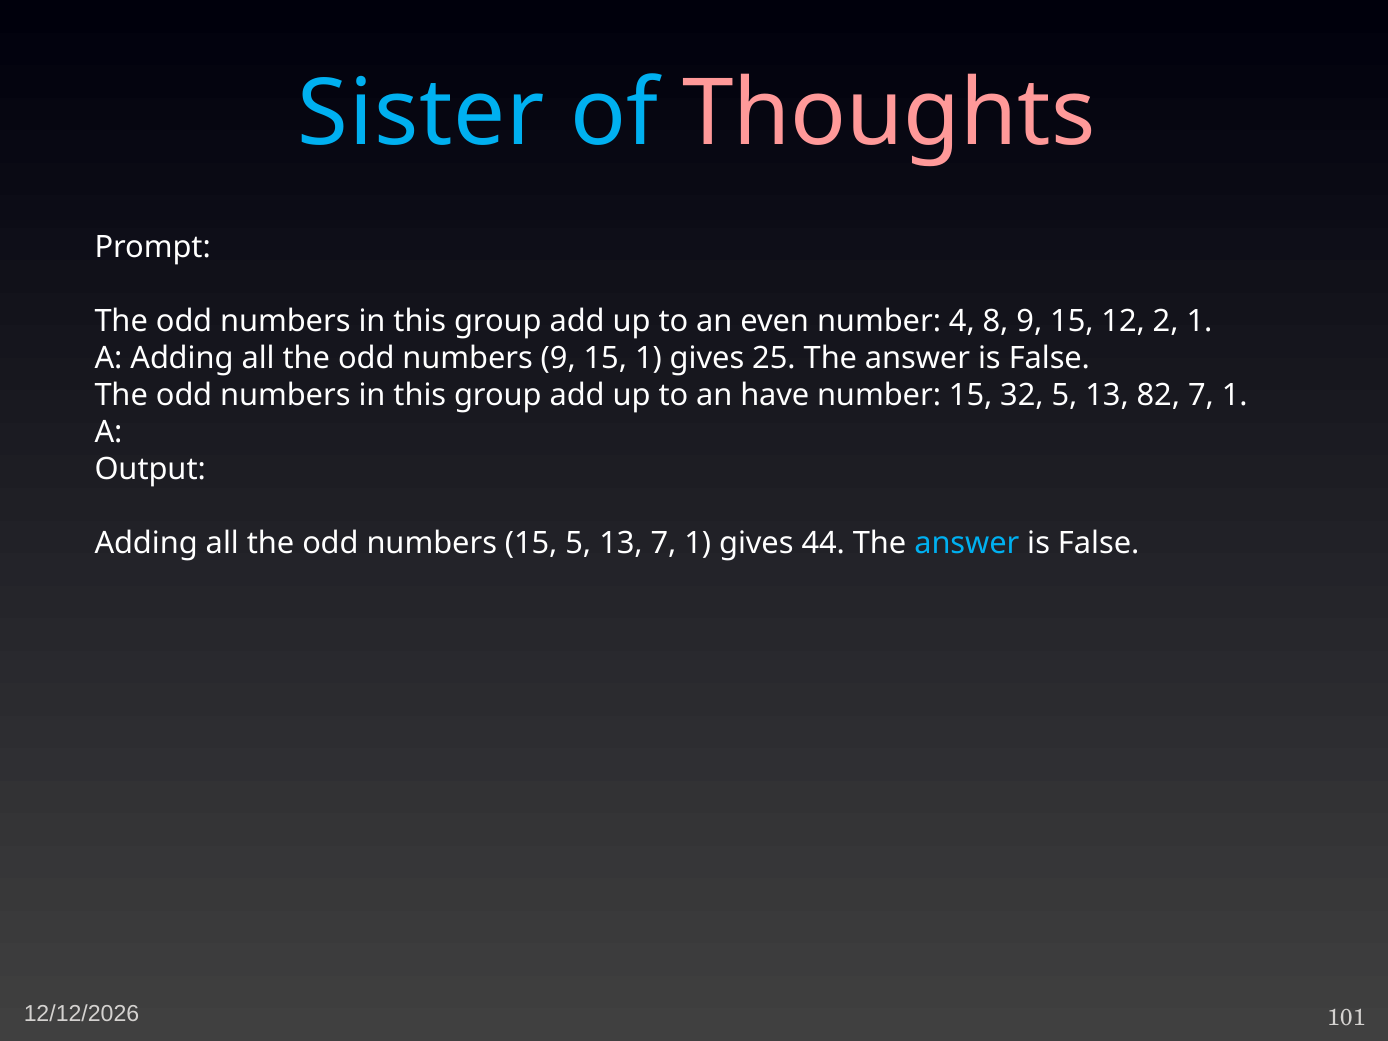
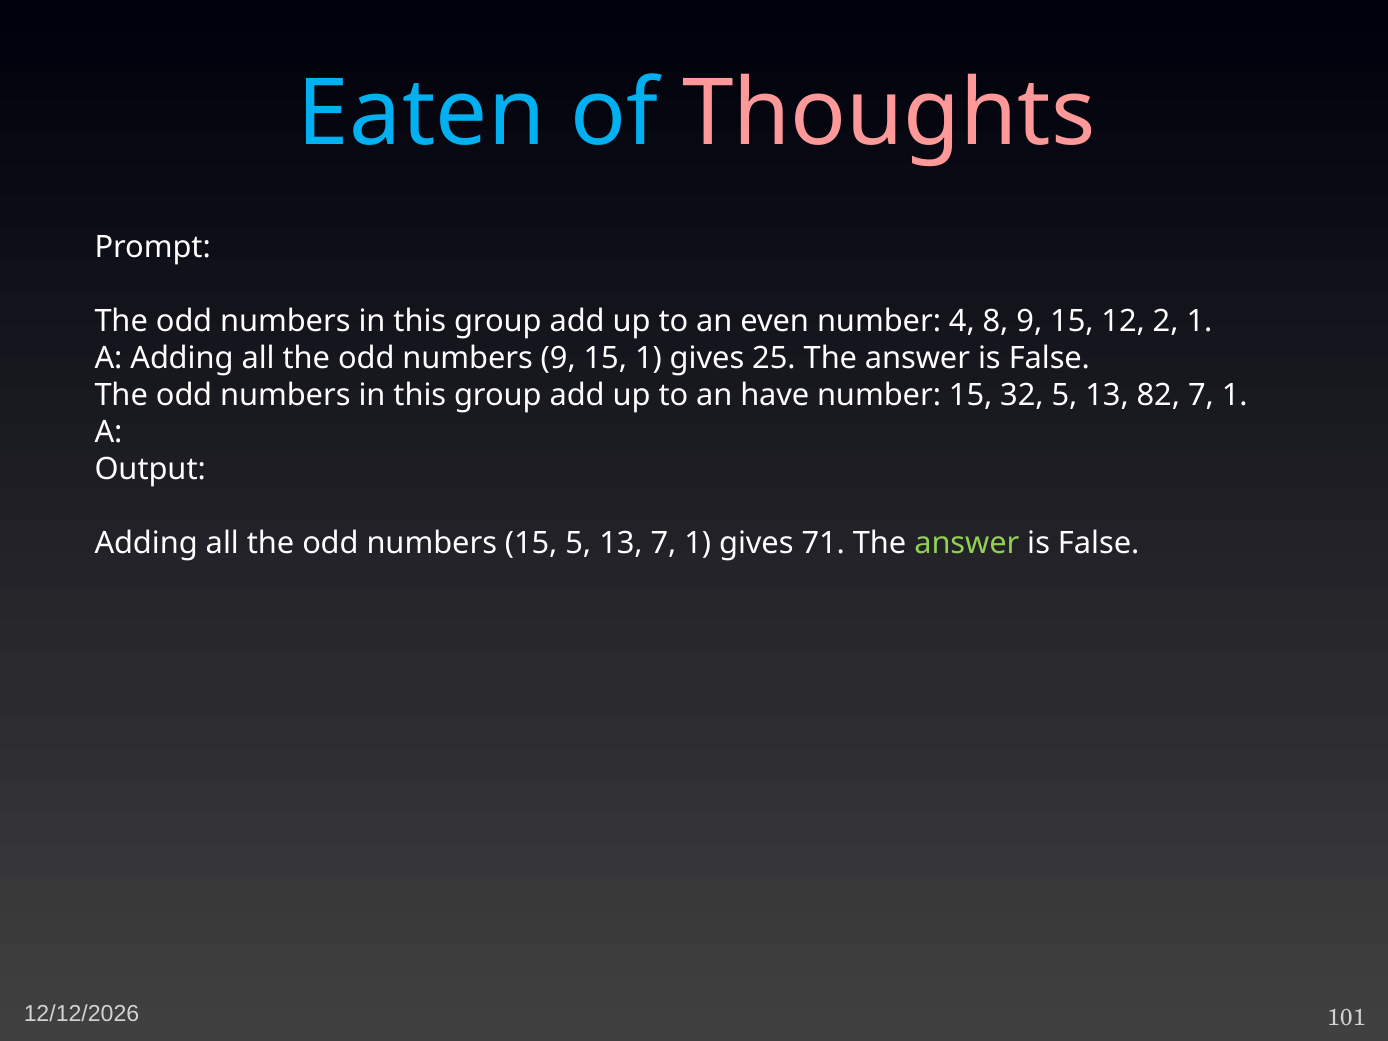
Sister: Sister -> Eaten (422, 114)
44: 44 -> 71 (823, 543)
answer colour: light blue -> light green (967, 543)
